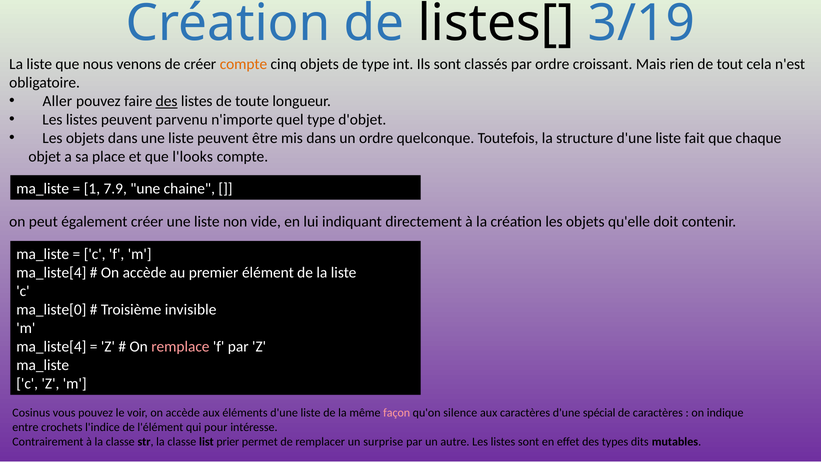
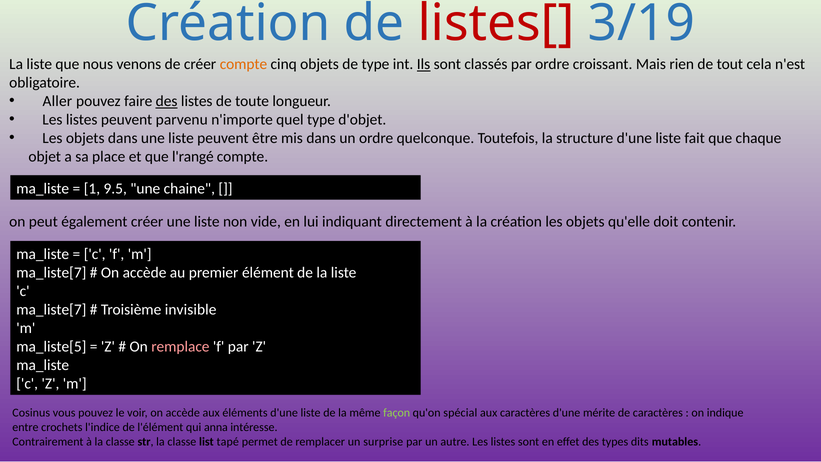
listes[ colour: black -> red (496, 24)
Ils underline: none -> present (424, 64)
l'looks: l'looks -> l'rangé (193, 157)
7.9: 7.9 -> 9.5 (115, 188)
ma_liste[4: ma_liste[4 -> ma_liste[7 (51, 273)
ma_liste[0: ma_liste[0 -> ma_liste[7 (51, 310)
ma_liste[4: ma_liste[4 -> ma_liste[5 (51, 347)
façon colour: pink -> light green (397, 413)
silence: silence -> spécial (460, 413)
spécial: spécial -> mérite (599, 413)
pour: pour -> anna (216, 427)
prier: prier -> tapé (228, 441)
